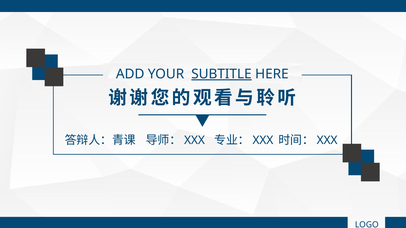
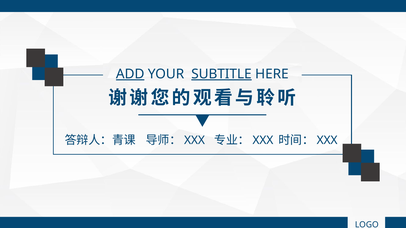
ADD underline: none -> present (130, 74)
